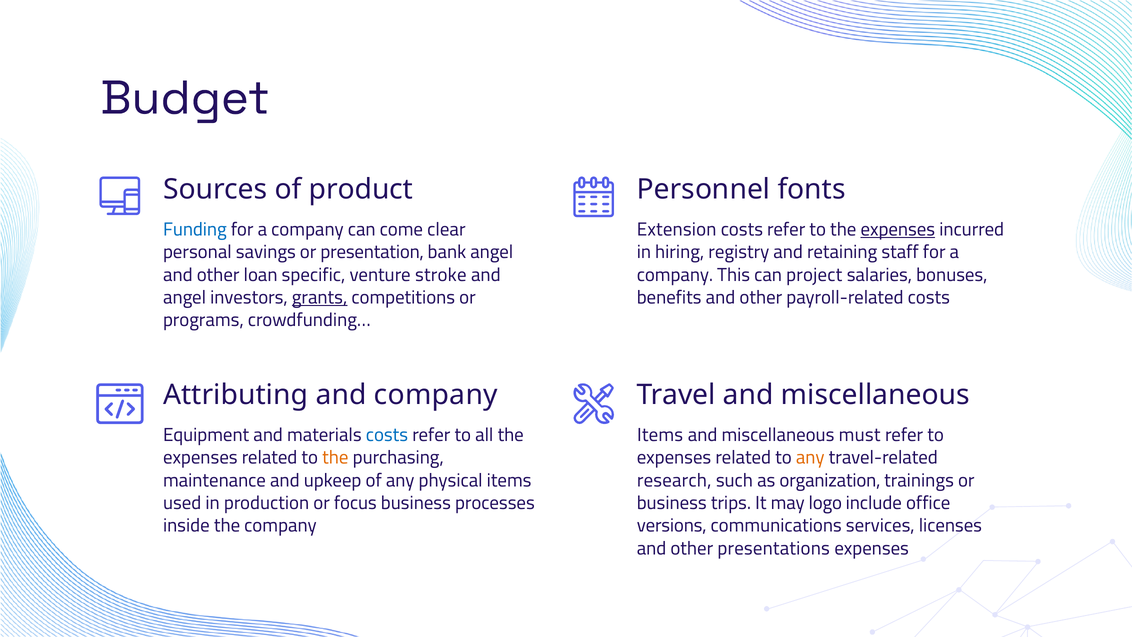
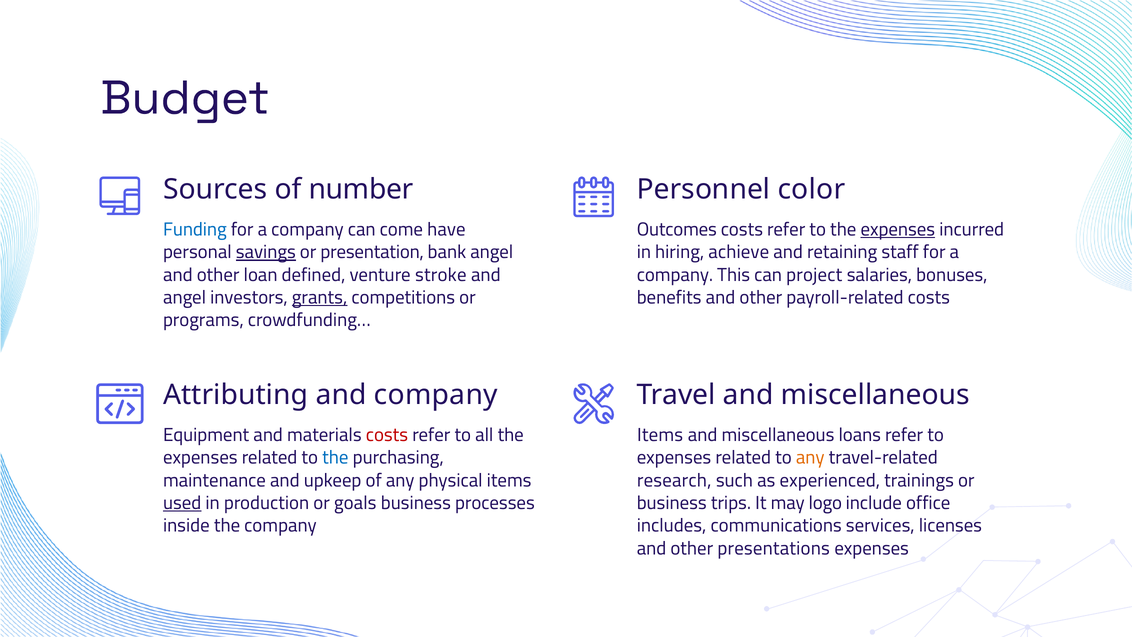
product: product -> number (361, 189)
fonts: fonts -> color (811, 189)
clear: clear -> have (446, 229)
Extension: Extension -> Outcomes (677, 229)
savings underline: none -> present (266, 252)
registry: registry -> achieve (739, 252)
specific: specific -> defined (313, 275)
costs colour: blue -> red (387, 435)
must: must -> loans (860, 435)
the colour: orange -> blue (335, 458)
organization: organization -> experienced (830, 480)
used underline: none -> present (182, 503)
focus: focus -> goals (355, 503)
versions: versions -> includes (672, 526)
